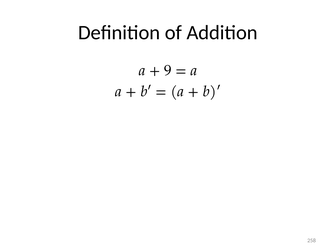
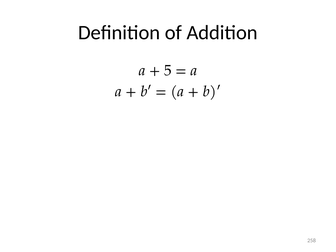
9: 9 -> 5 (168, 70)
